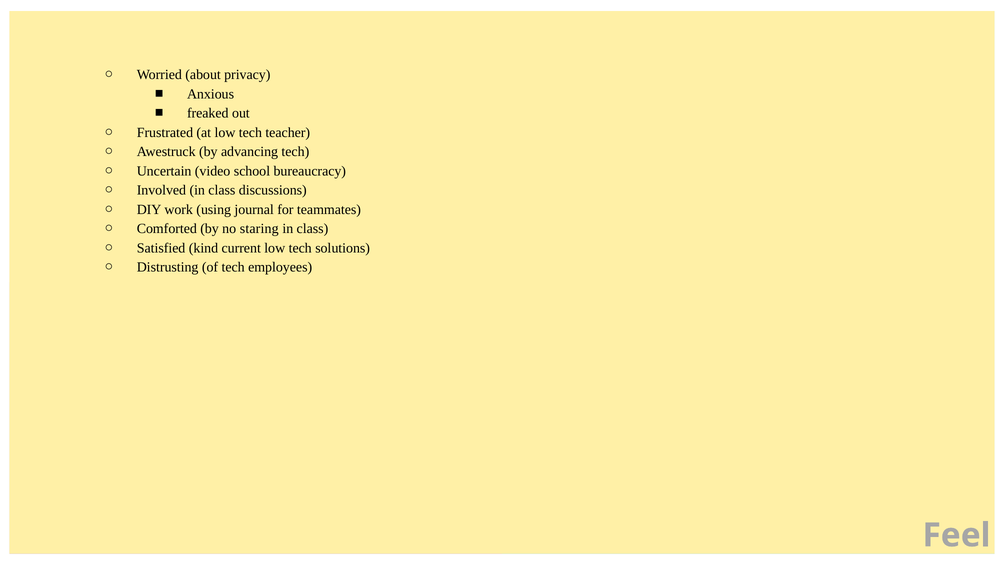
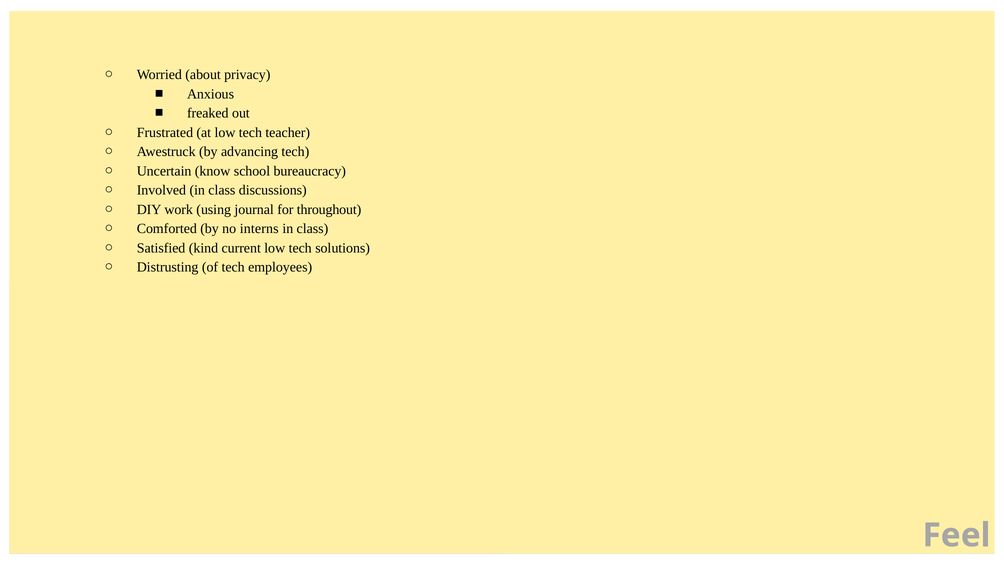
video: video -> know (213, 171)
teammates: teammates -> throughout (329, 209)
staring: staring -> interns (259, 229)
